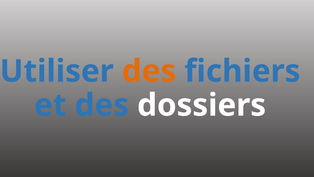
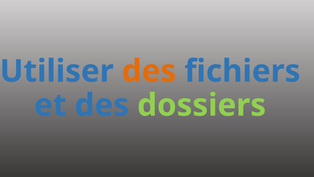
dossiers colour: white -> light green (202, 105)
